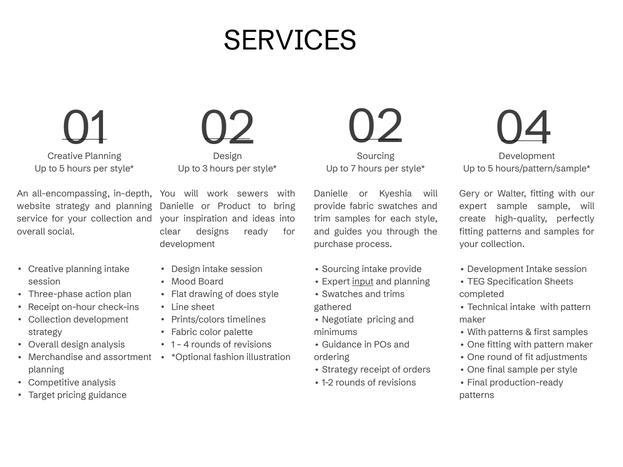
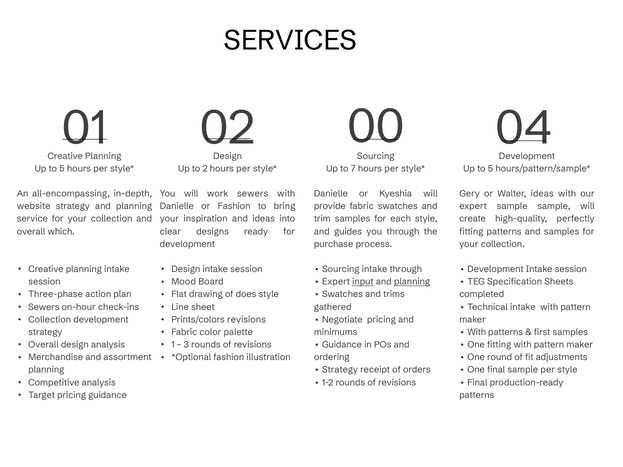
02: 02 -> 00 (376, 127)
3: 3 -> 2 (205, 169)
Walter fitting: fitting -> ideas (542, 194)
or Product: Product -> Fashion (234, 207)
social: social -> which (61, 232)
intake provide: provide -> through (406, 269)
planning underline: none -> present (412, 282)
Receipt: Receipt -> Sewers (44, 307)
Prints/colors timelines: timelines -> revisions (246, 320)
4: 4 -> 3 (186, 345)
